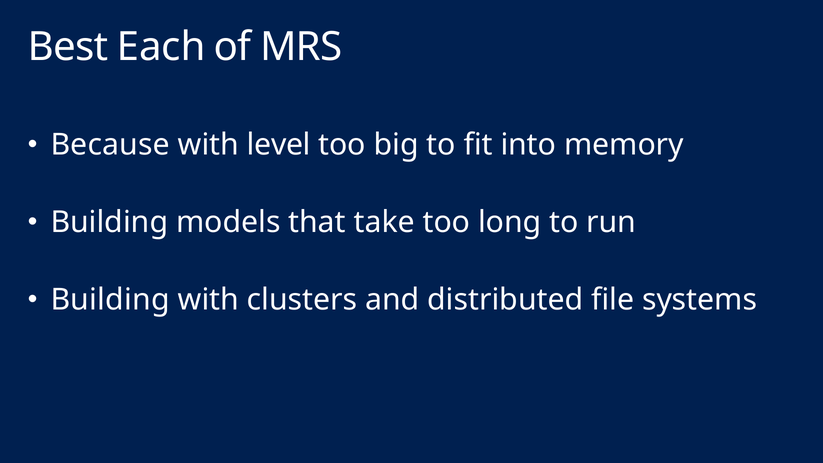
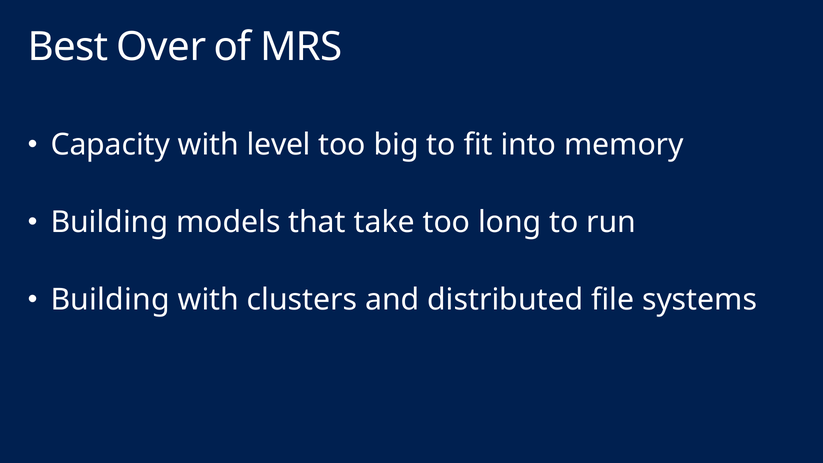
Each: Each -> Over (161, 47)
Because: Because -> Capacity (110, 145)
